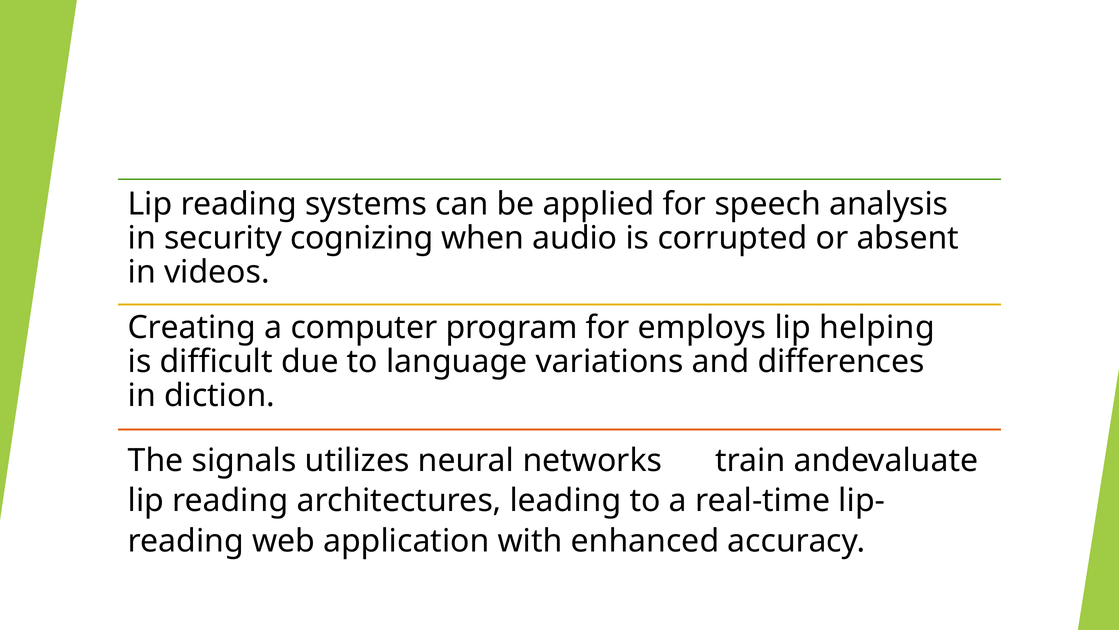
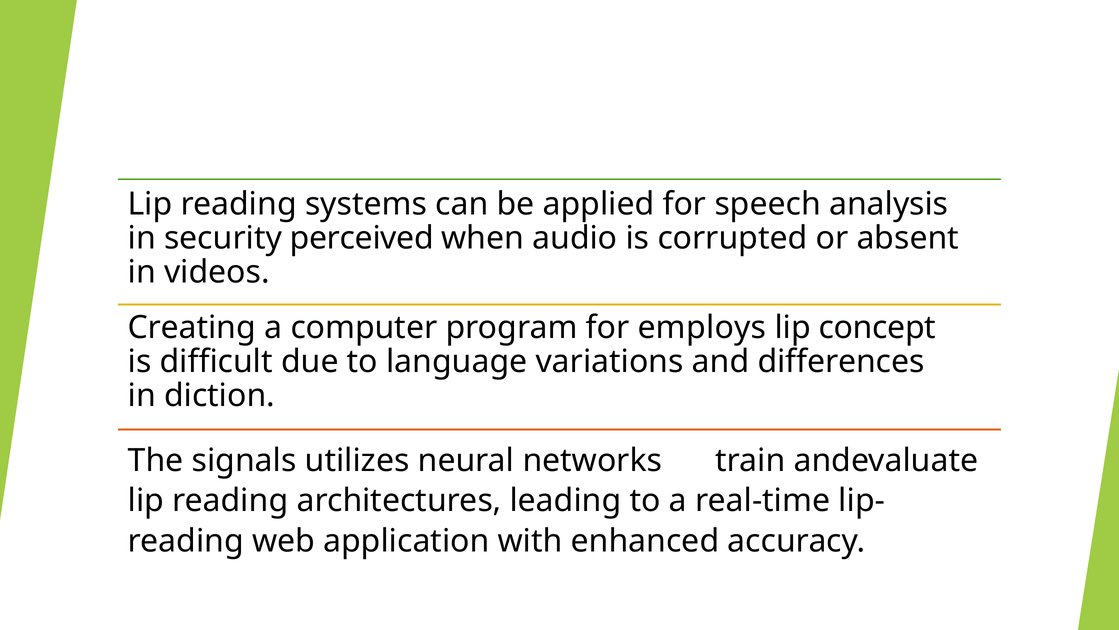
cognizing: cognizing -> perceived (362, 238)
helping: helping -> concept (877, 327)
